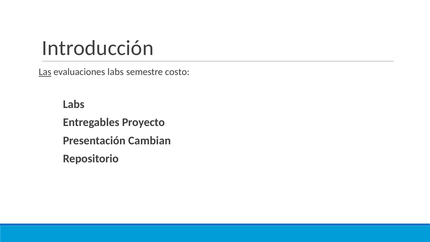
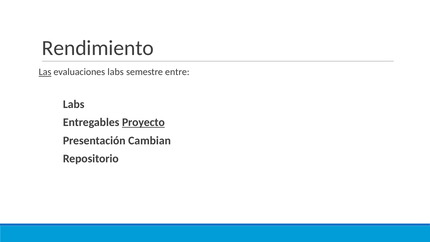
Introducción: Introducción -> Rendimiento (98, 48)
costo: costo -> entre (177, 72)
Proyecto underline: none -> present (143, 122)
